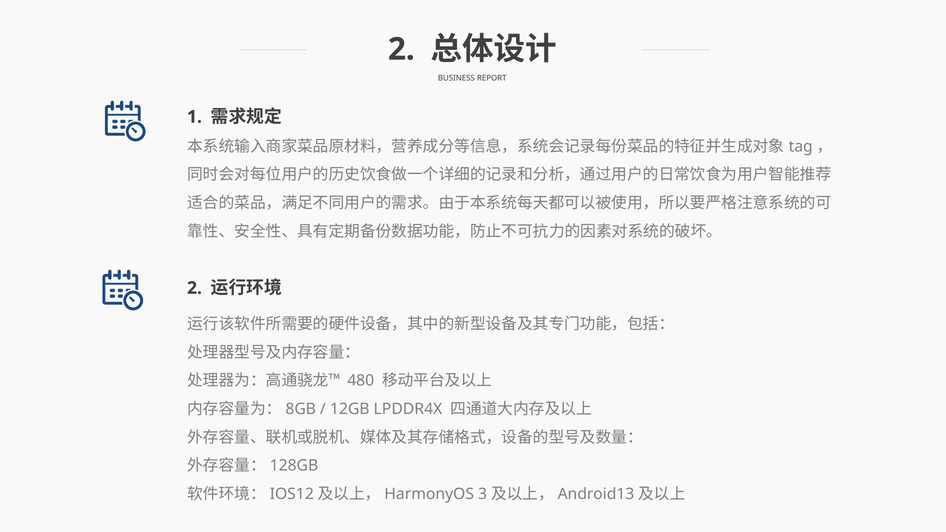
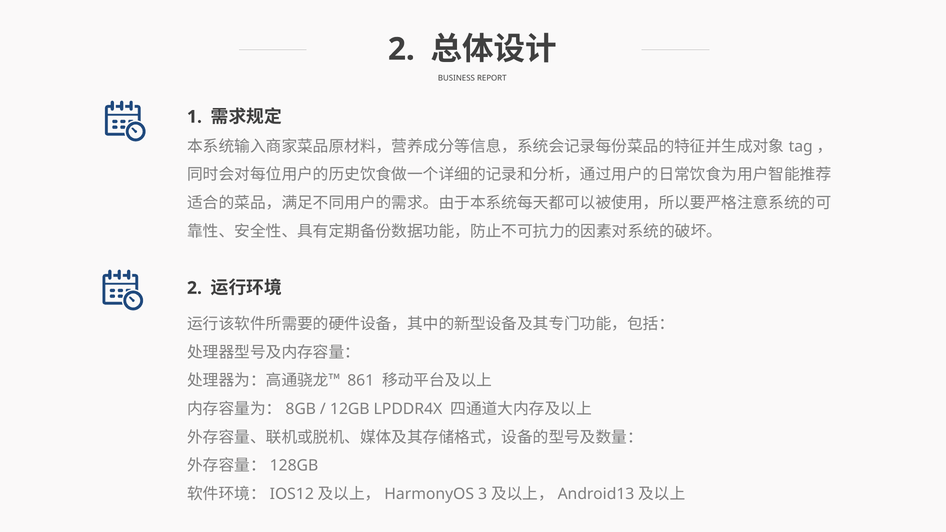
480: 480 -> 861 (361, 381)
